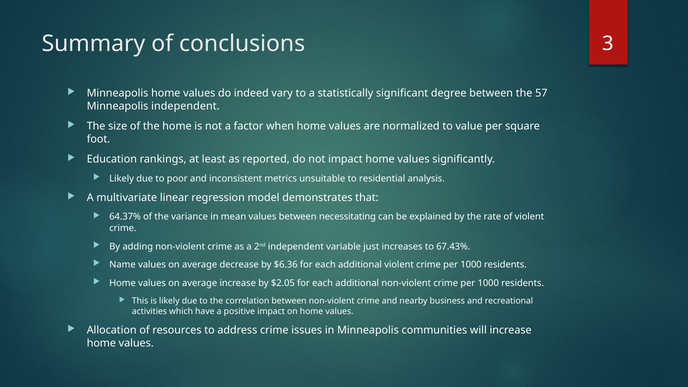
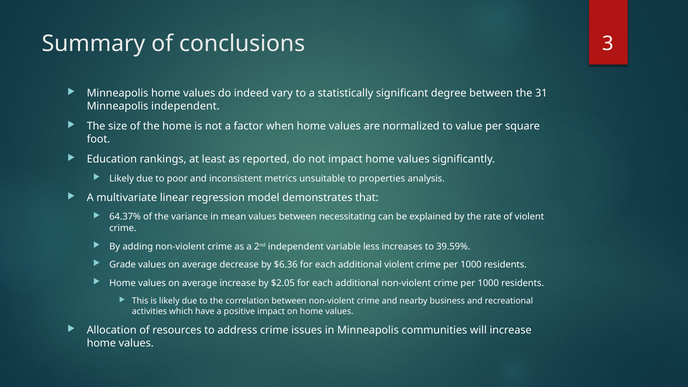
57: 57 -> 31 (541, 93)
residential: residential -> properties (382, 178)
just: just -> less (371, 246)
67.43%: 67.43% -> 39.59% (453, 246)
Name: Name -> Grade (123, 265)
